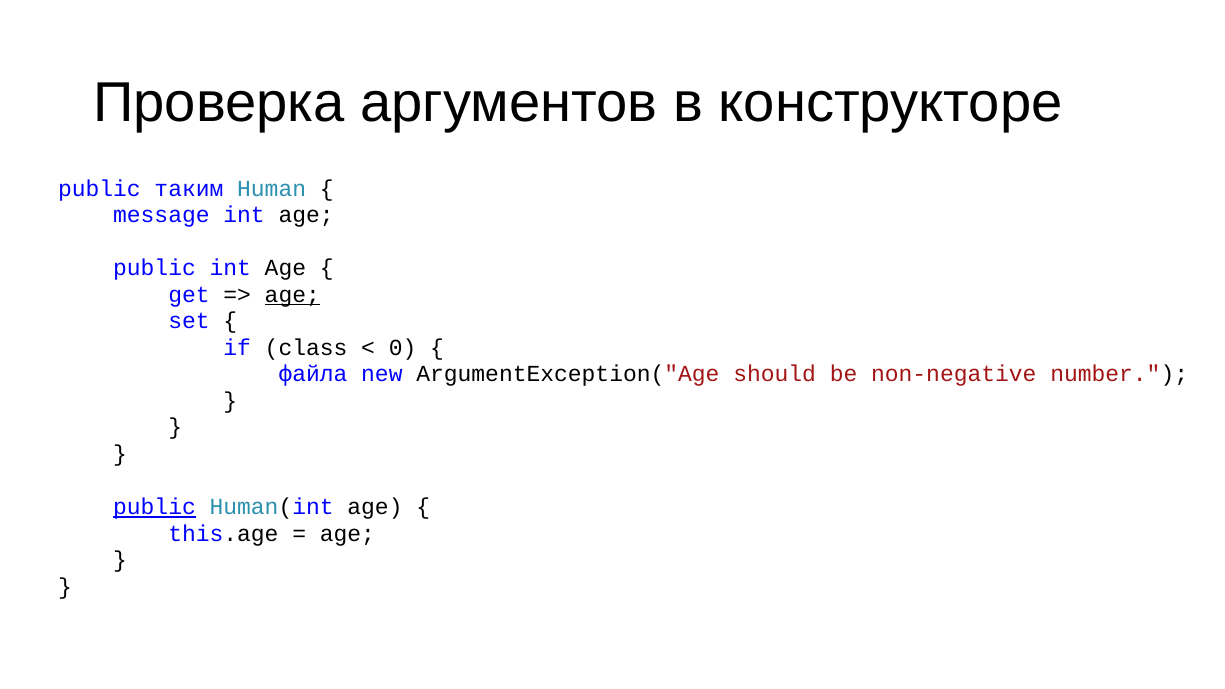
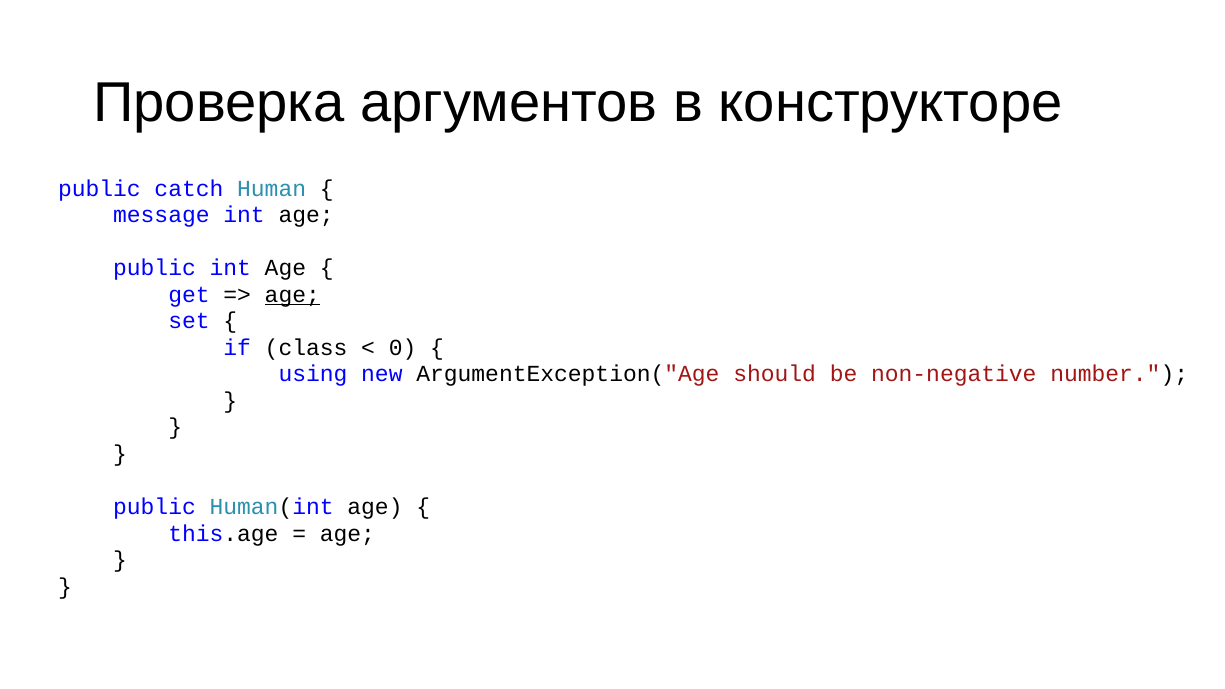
таким: таким -> catch (189, 188)
файла: файла -> using (313, 374)
public underline: present -> none (154, 507)
